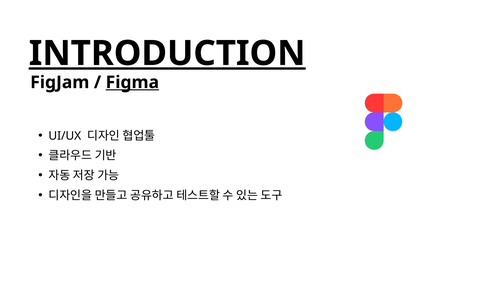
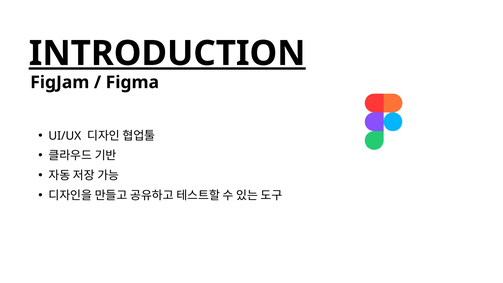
Figma underline: present -> none (132, 82)
